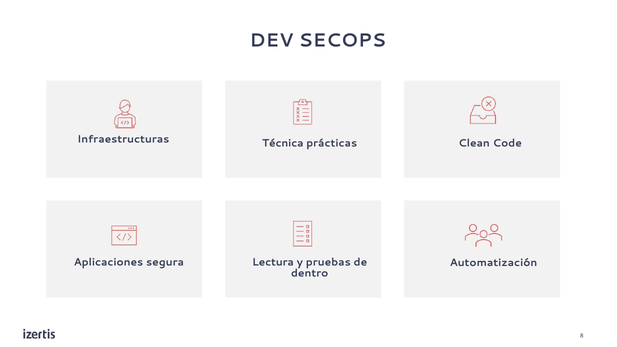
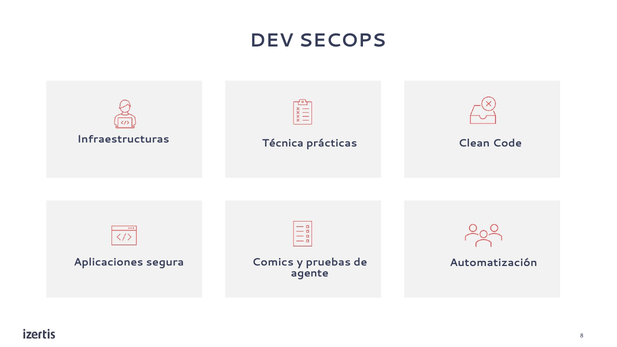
Lectura: Lectura -> Comics (273, 262)
dentro: dentro -> agente (310, 273)
